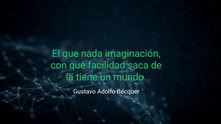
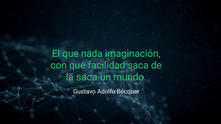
la tiene: tiene -> saca (87, 77)
